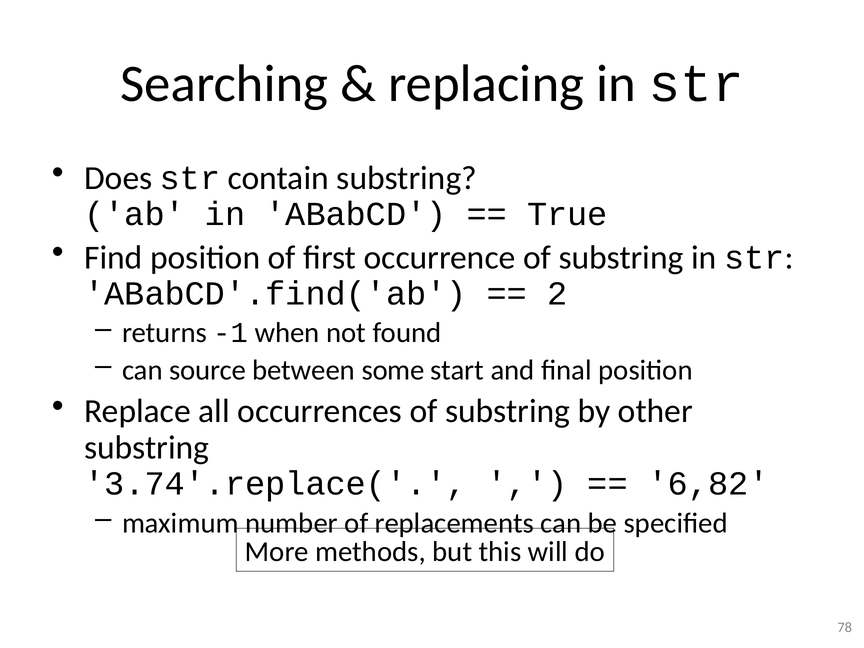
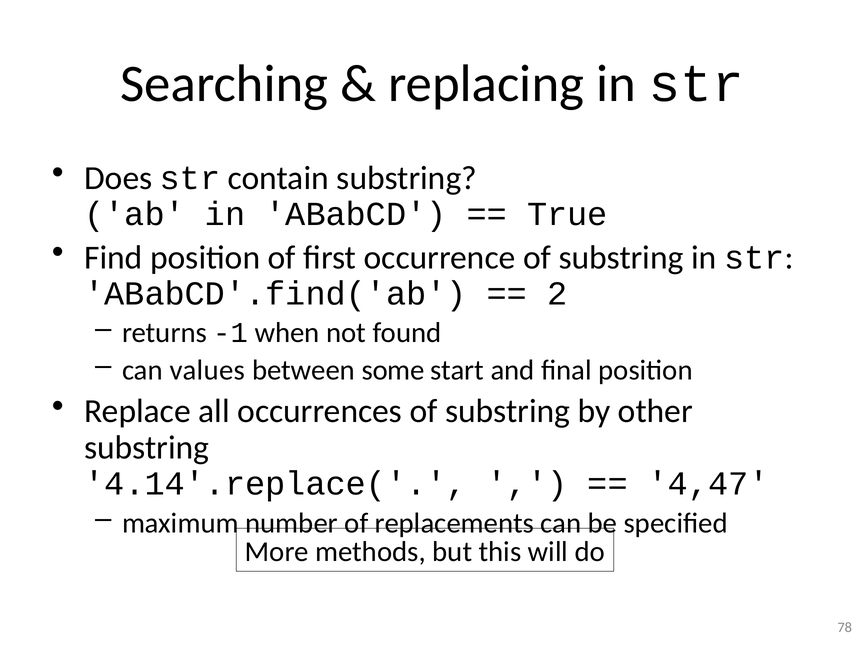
source: source -> values (207, 370)
3.74'.replace(: 3.74'.replace( -> 4.14'.replace( (275, 484)
6,82: 6,82 -> 4,47 (708, 484)
